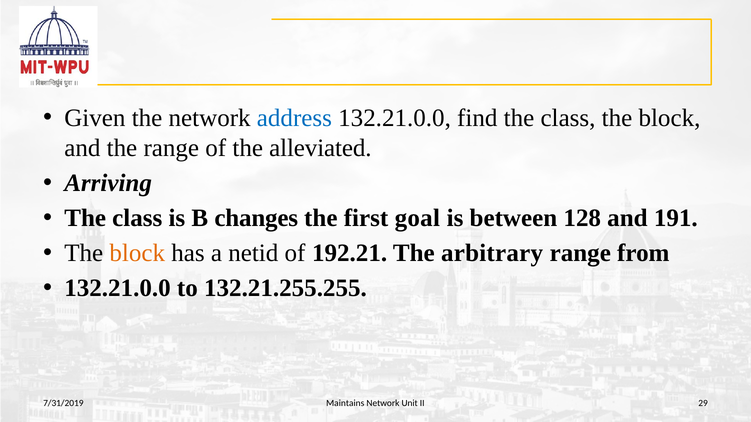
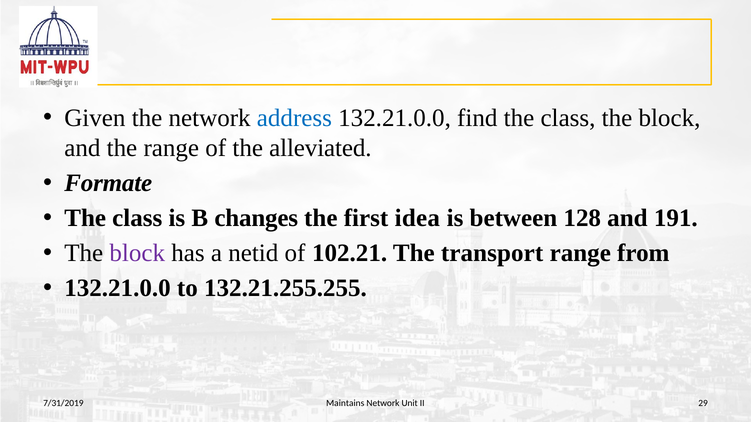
Arriving: Arriving -> Formate (108, 183)
goal: goal -> idea (417, 218)
block colour: orange -> purple (137, 253)
192.21: 192.21 -> 102.21 (350, 253)
arbitrary: arbitrary -> transport (492, 253)
